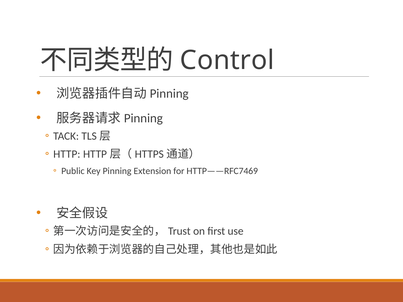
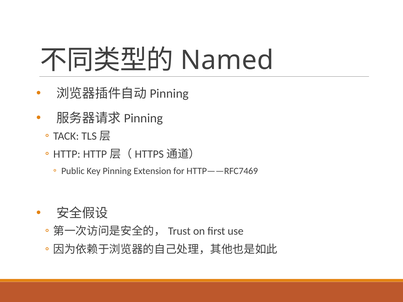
Control: Control -> Named (227, 60)
